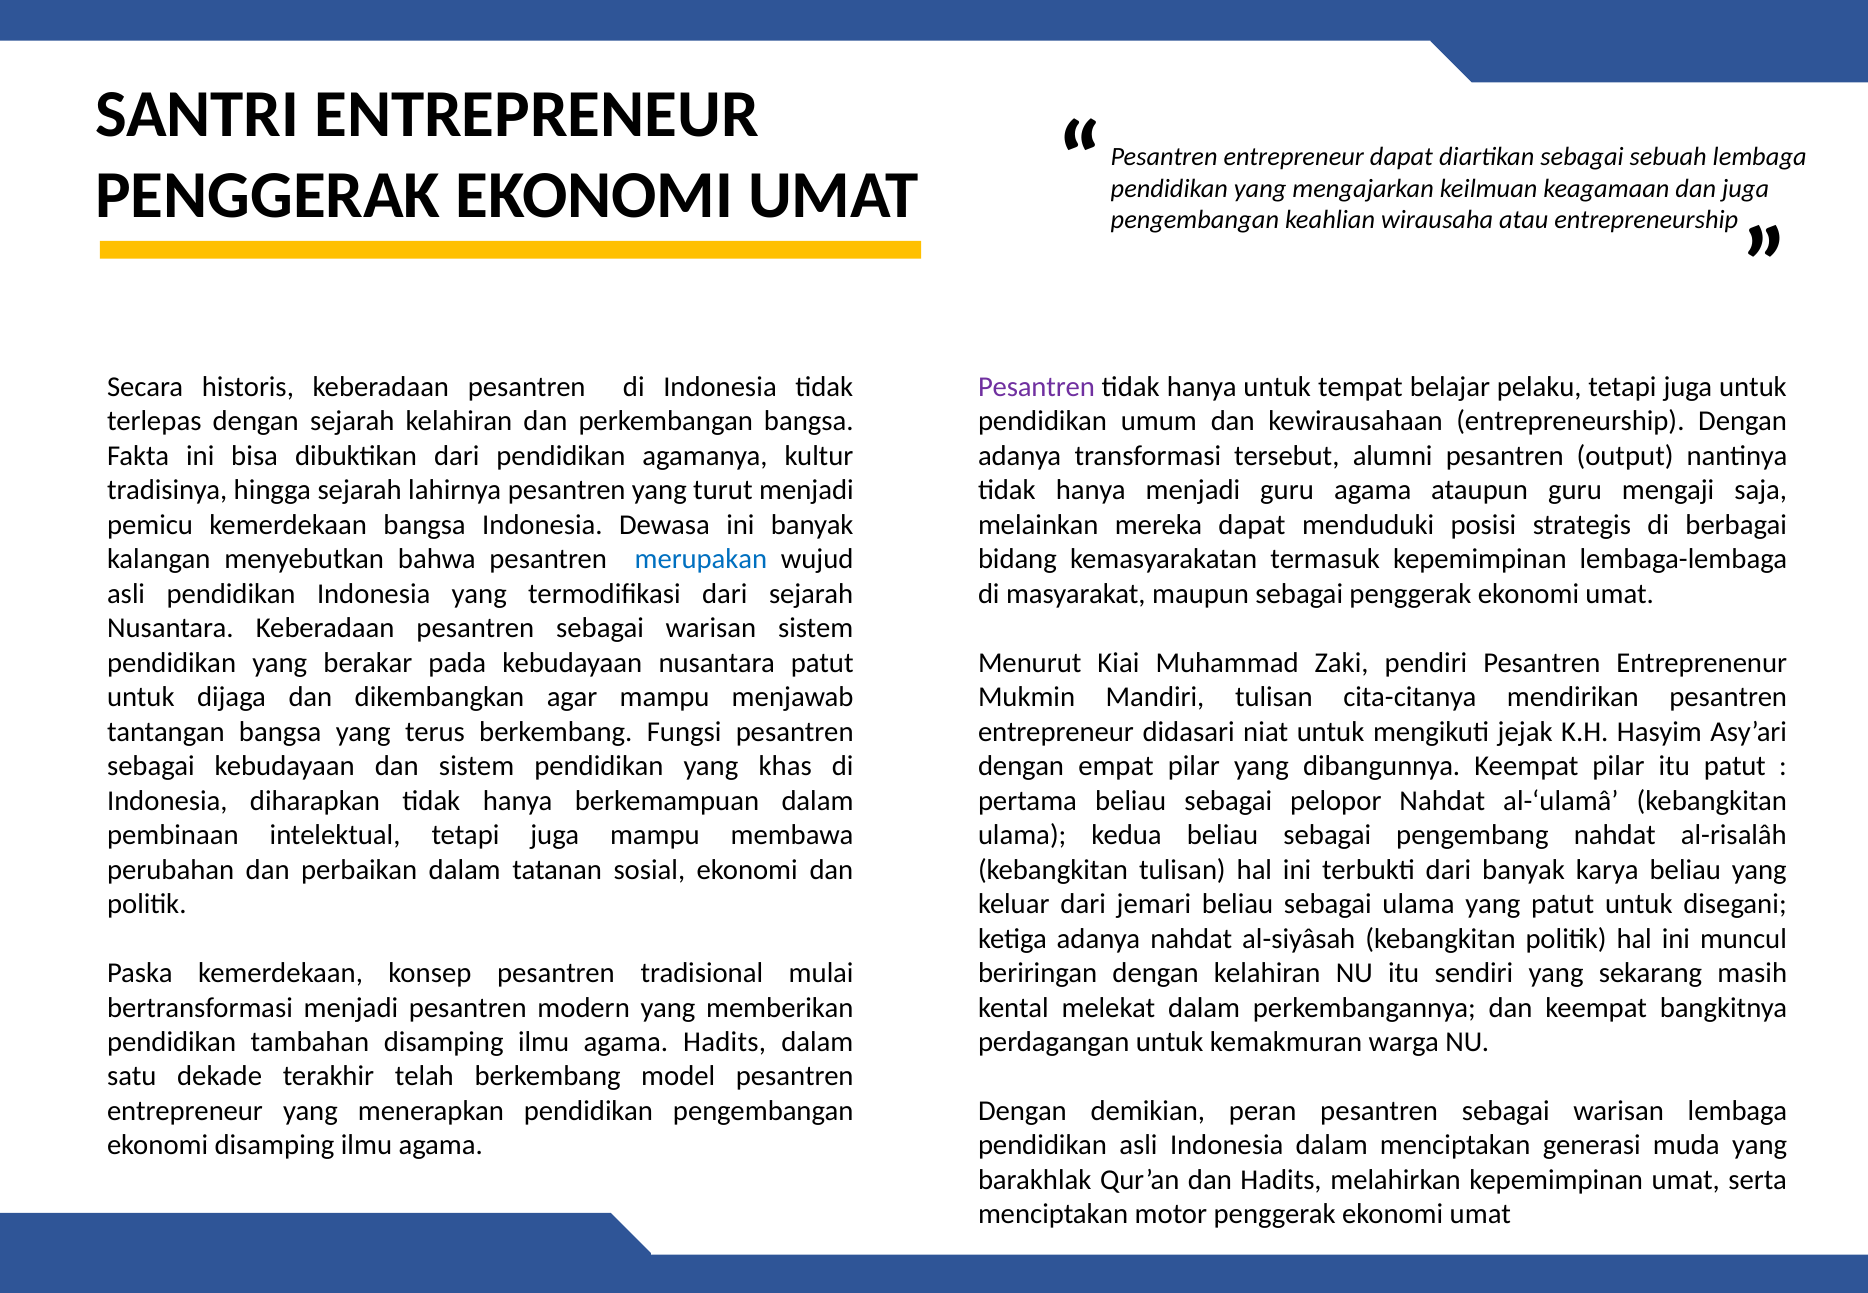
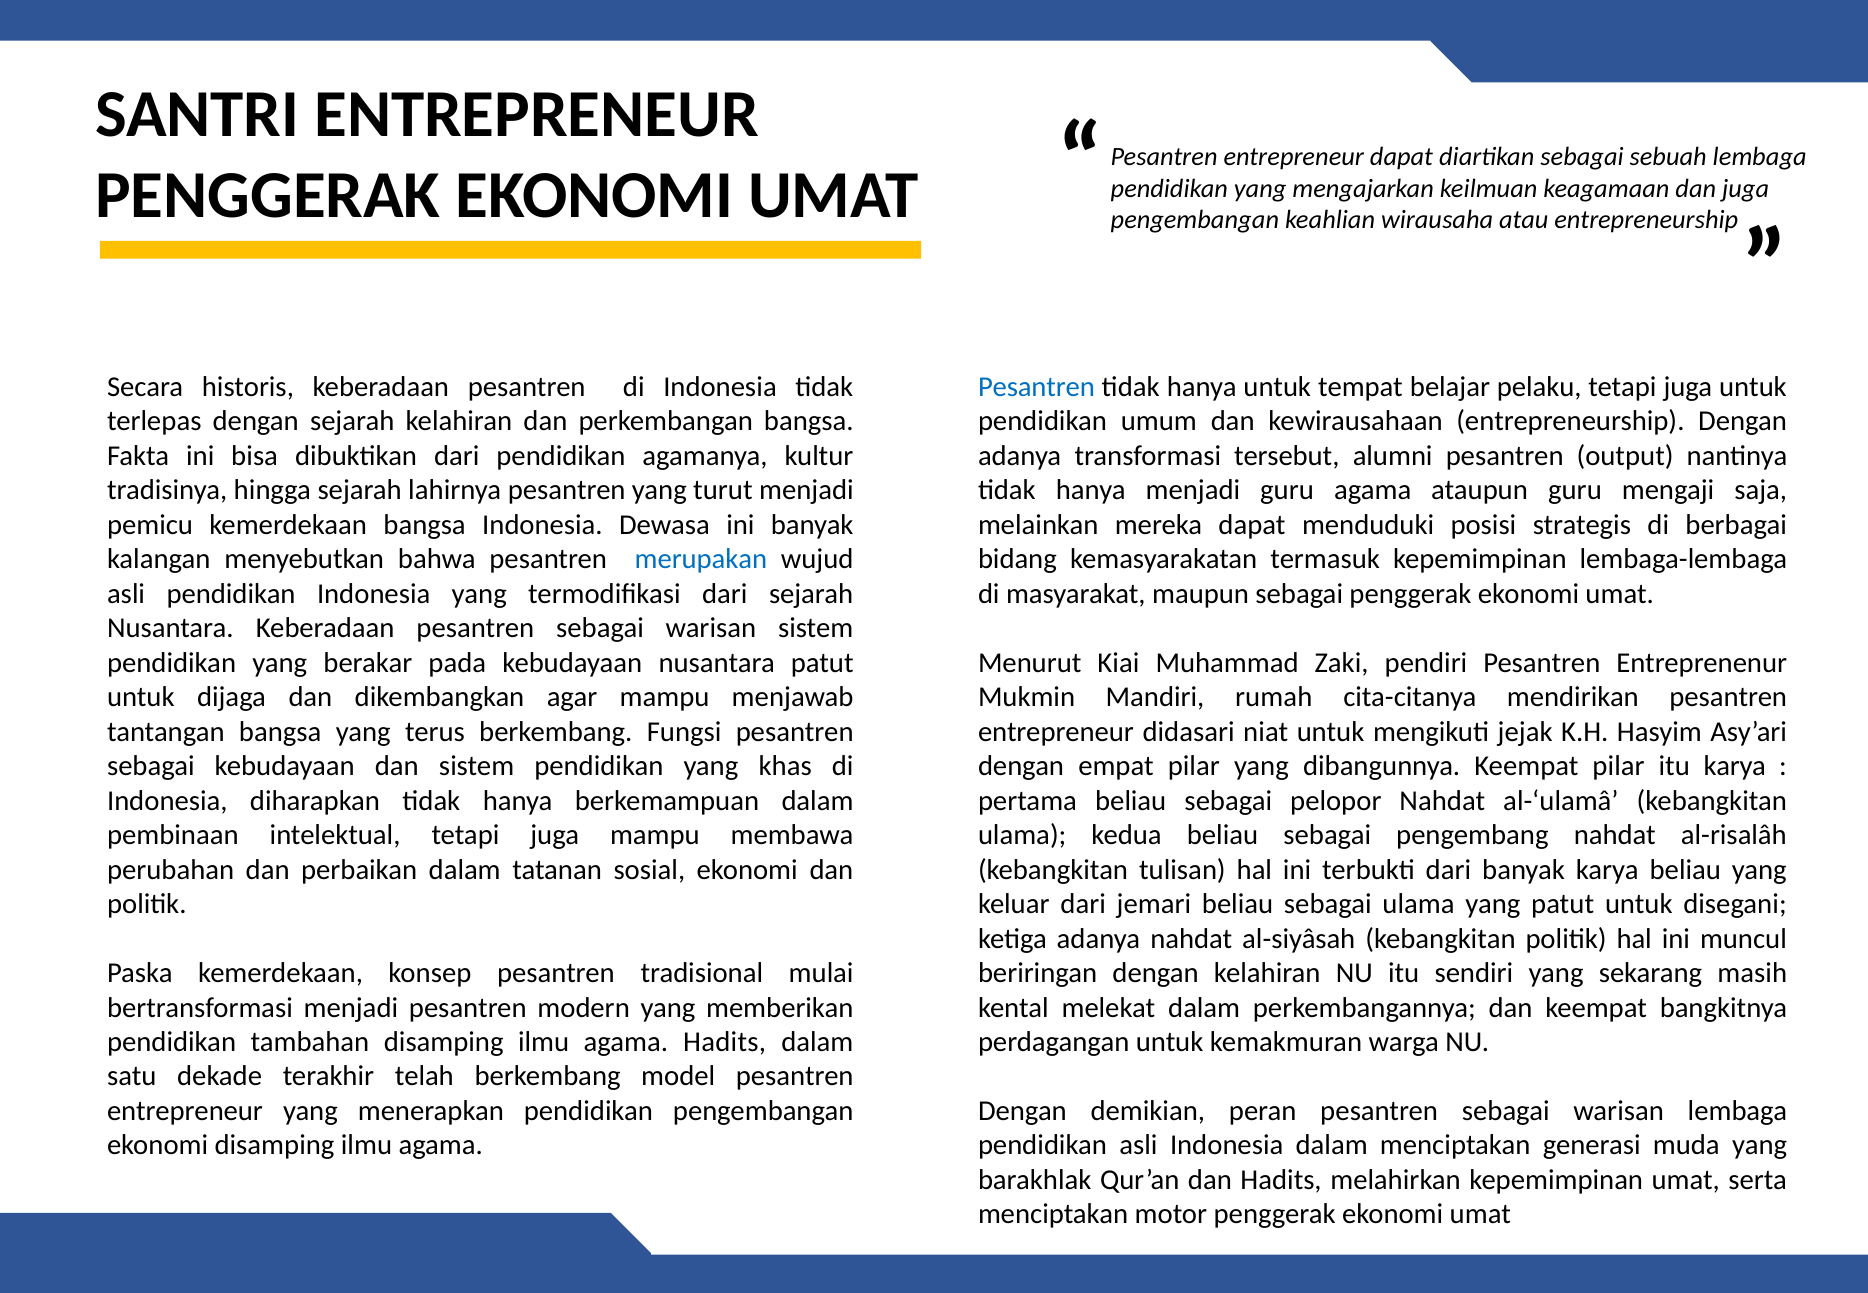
Pesantren colour: purple -> blue (1036, 387)
Mandiri tulisan: tulisan -> rumah (1274, 697)
itu patut: patut -> karya (1735, 766)
